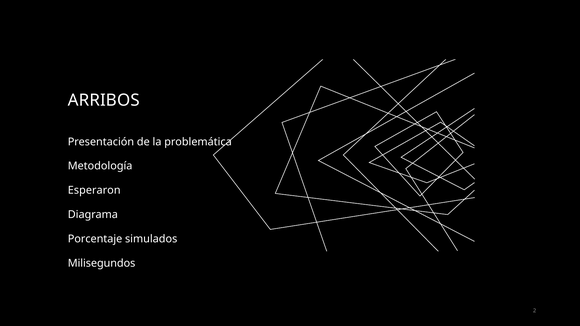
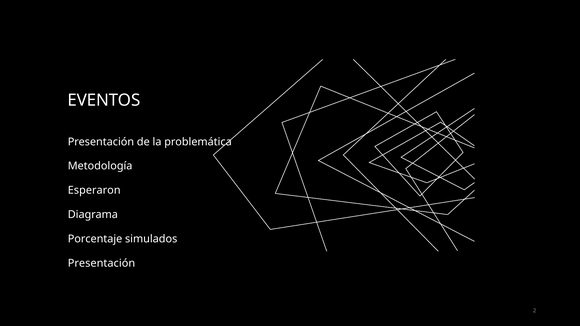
ARRIBOS: ARRIBOS -> EVENTOS (104, 100)
Milisegundos: Milisegundos -> Presentación (101, 263)
